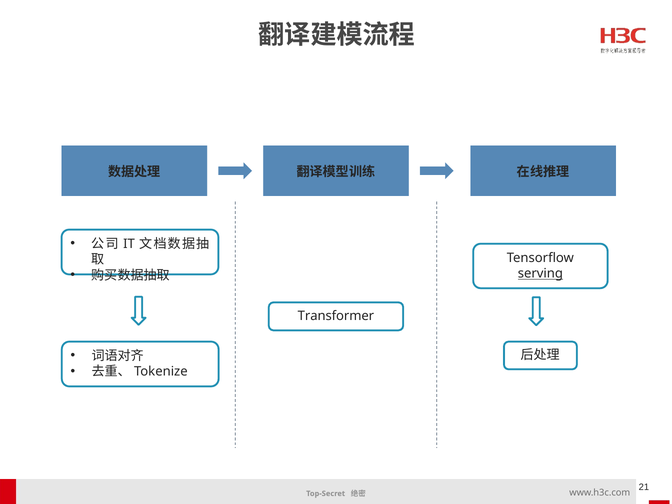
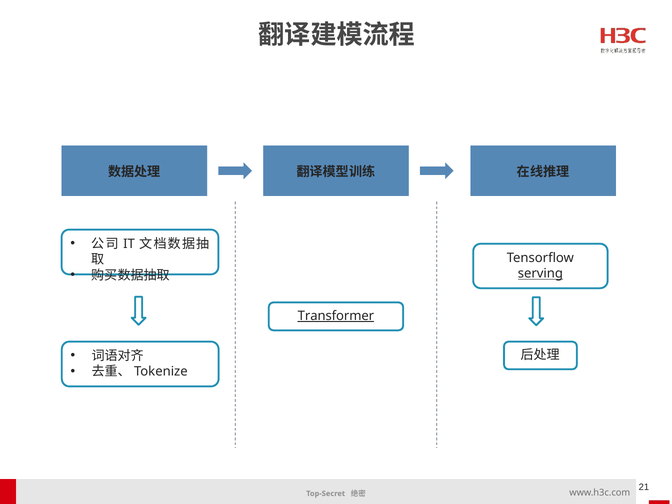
Transformer underline: none -> present (336, 316)
